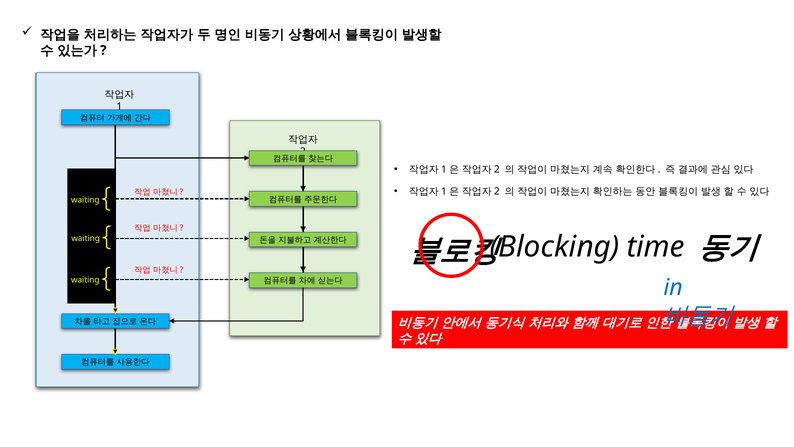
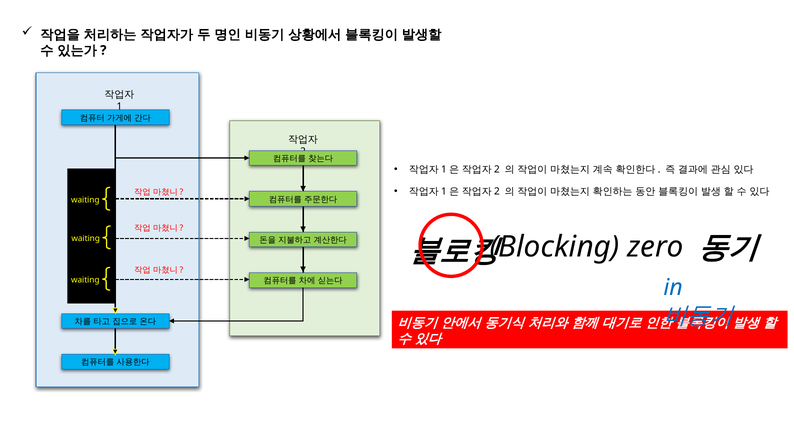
time: time -> zero (656, 247)
